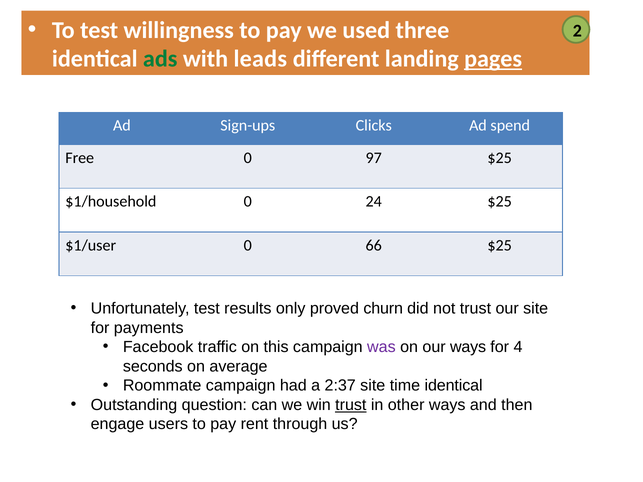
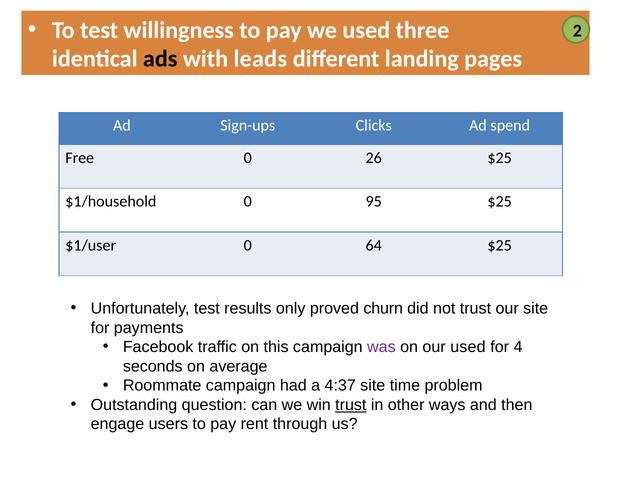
ads colour: green -> black (160, 59)
pages underline: present -> none (493, 59)
97: 97 -> 26 (374, 158)
24: 24 -> 95 (374, 202)
66: 66 -> 64 (374, 245)
our ways: ways -> used (468, 347)
2:37: 2:37 -> 4:37 (340, 386)
time identical: identical -> problem (454, 386)
